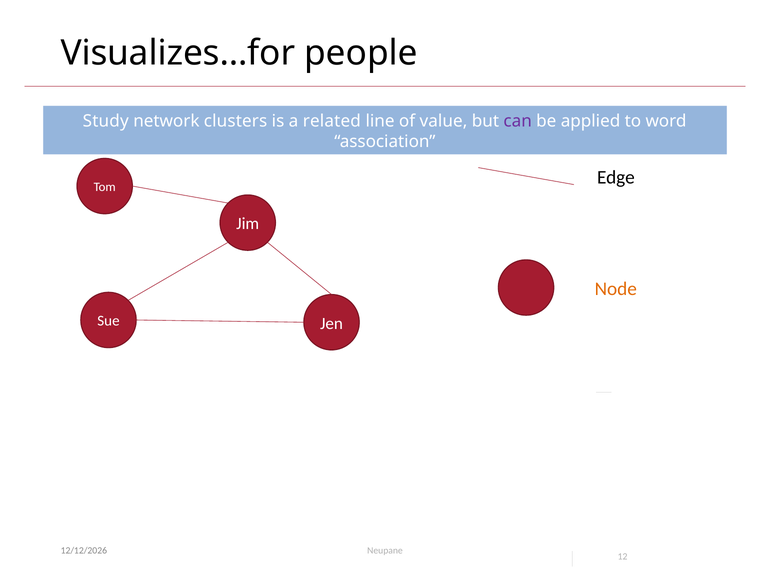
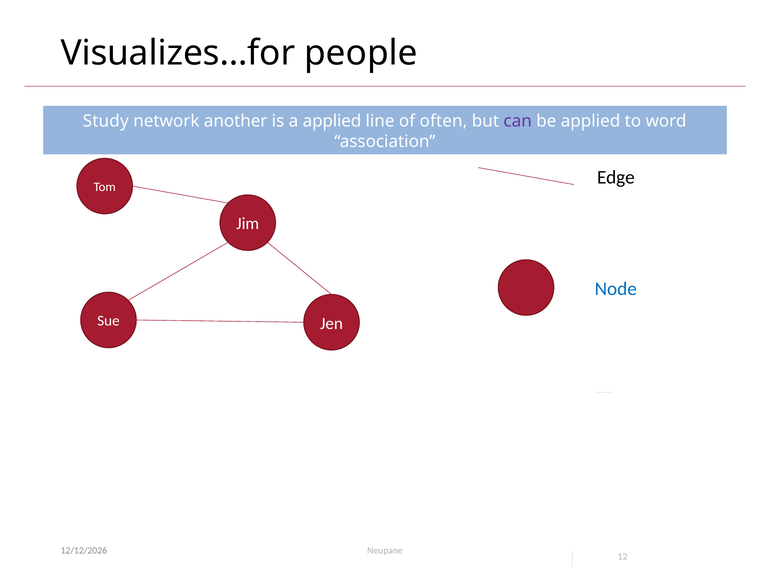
clusters: clusters -> another (236, 121)
a related: related -> applied (332, 121)
value: value -> often (443, 121)
Node colour: orange -> blue (616, 289)
